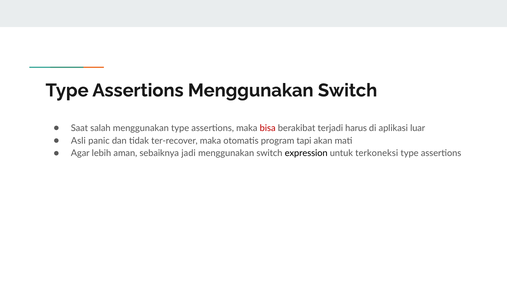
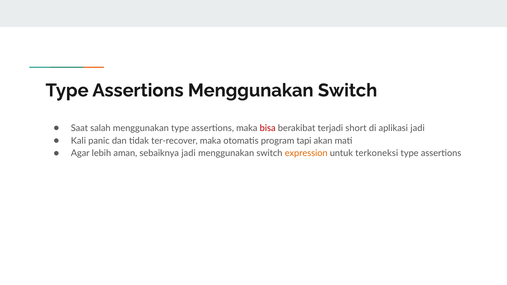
harus: harus -> short (356, 128)
aplikasi luar: luar -> jadi (418, 128)
Asli: Asli -> Kali (78, 141)
expression colour: black -> orange (306, 153)
